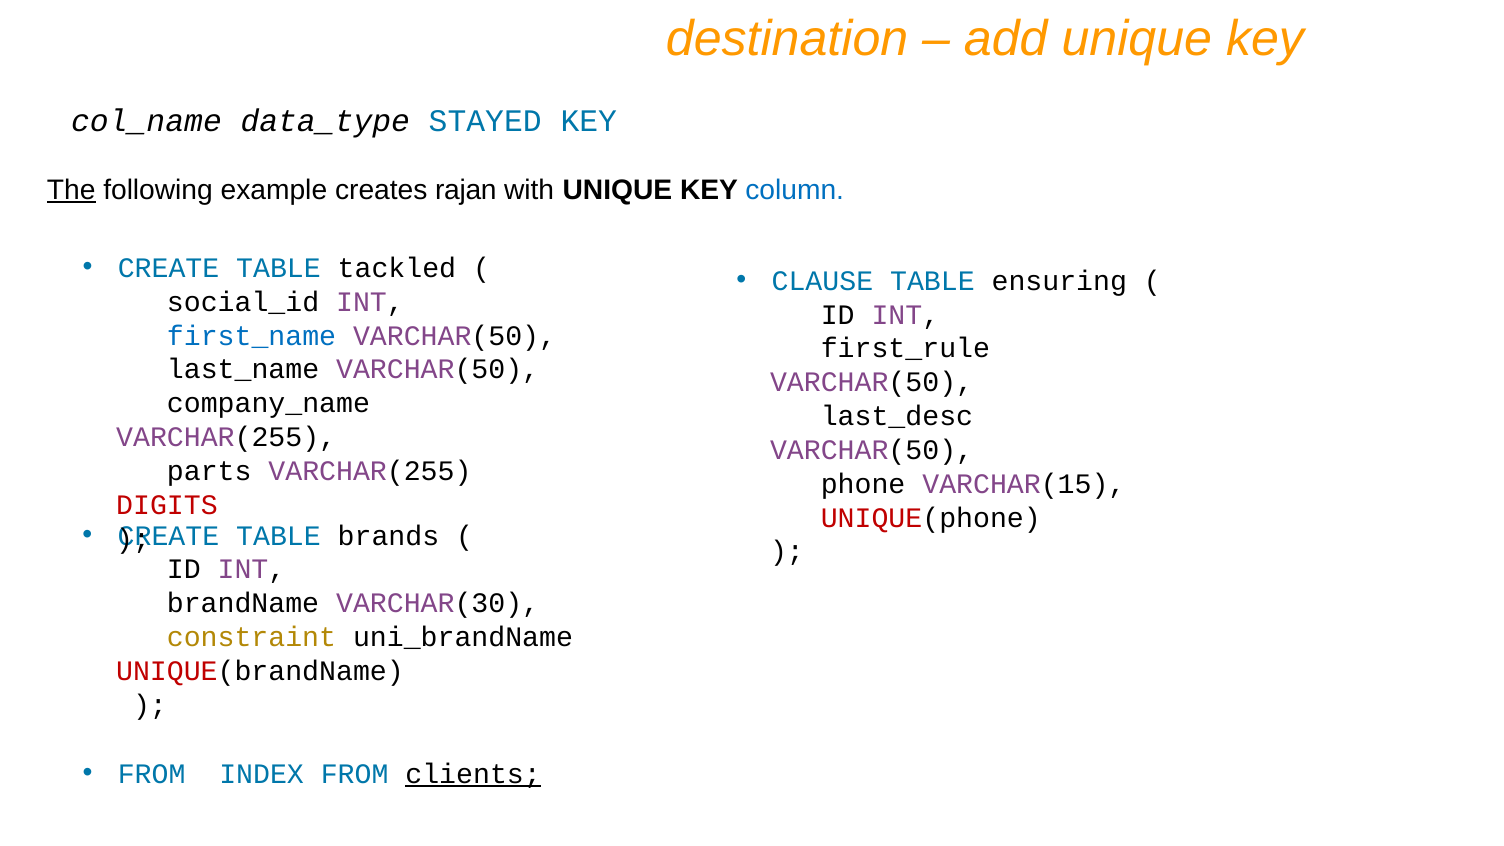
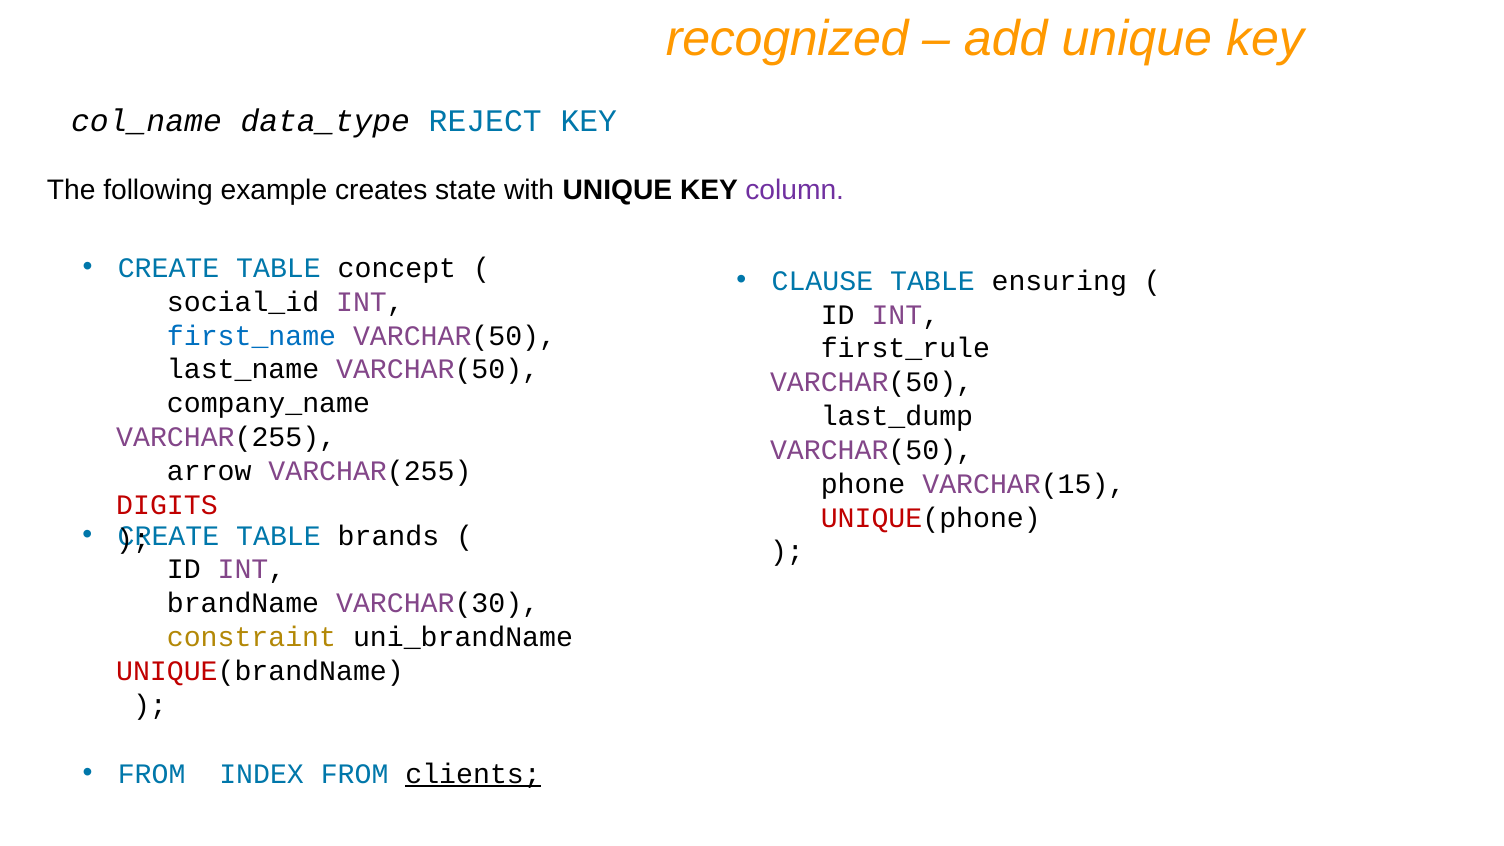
destination: destination -> recognized (787, 39)
STAYED: STAYED -> REJECT (485, 121)
The underline: present -> none (71, 190)
rajan: rajan -> state (466, 190)
column colour: blue -> purple (795, 190)
tackled: tackled -> concept (397, 268)
last_desc: last_desc -> last_dump (897, 416)
parts: parts -> arrow (209, 471)
